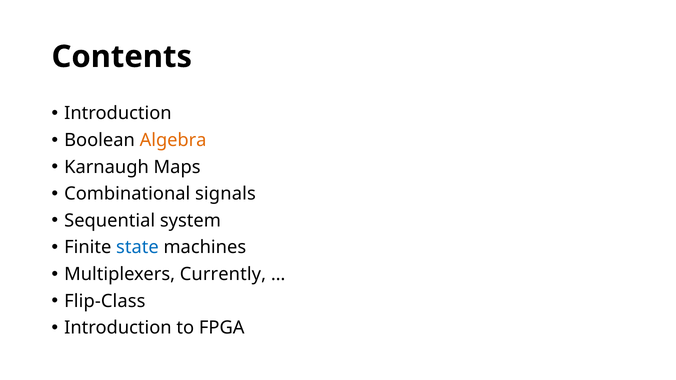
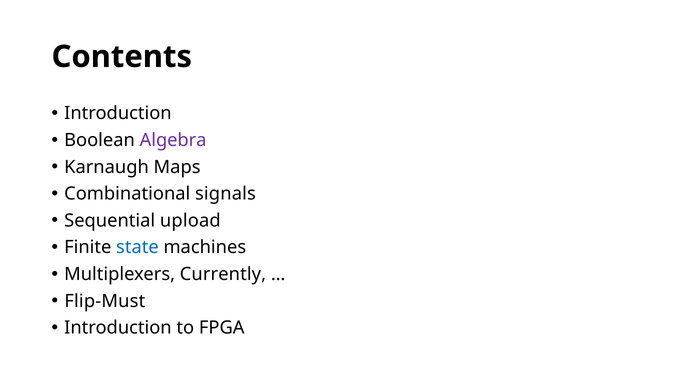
Algebra colour: orange -> purple (173, 140)
system: system -> upload (190, 221)
Flip-Class: Flip-Class -> Flip-Must (105, 301)
